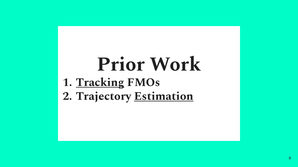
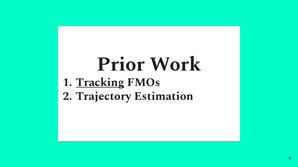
Estimation underline: present -> none (164, 97)
